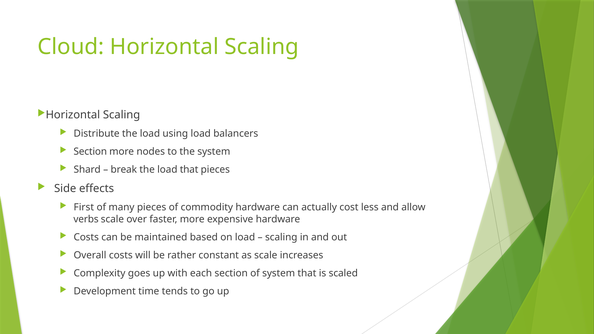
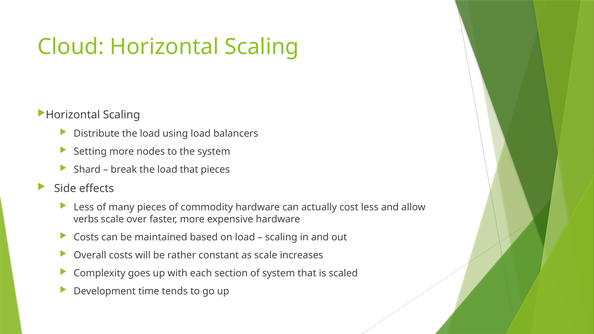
Section: Section -> Setting (90, 152)
First: First -> Less (84, 207)
